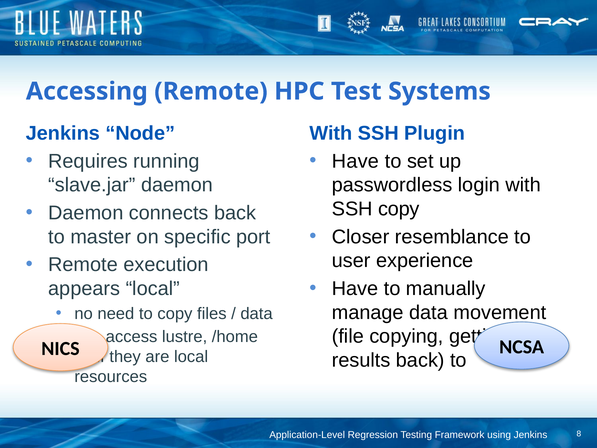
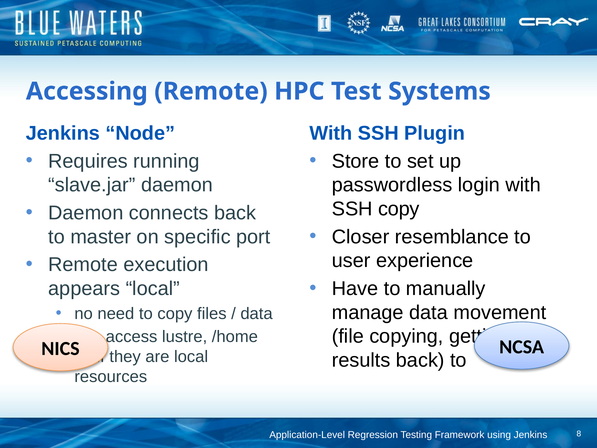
Have: Have -> Store (356, 161)
